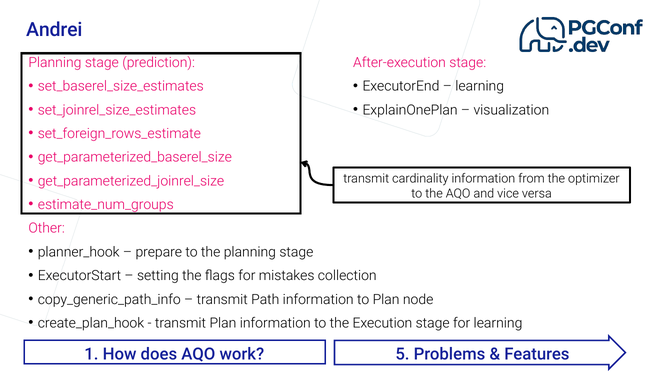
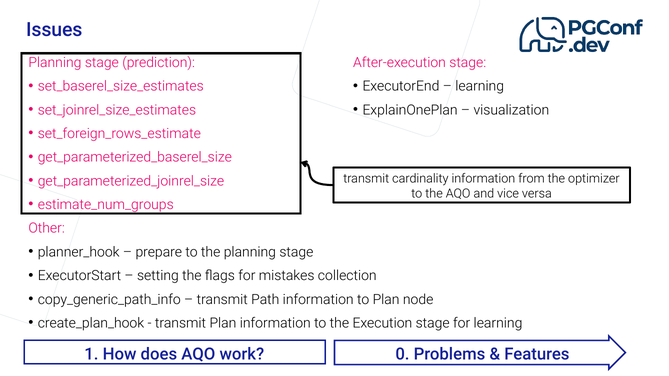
Andrei: Andrei -> Issues (54, 30)
5: 5 -> 0 (402, 355)
